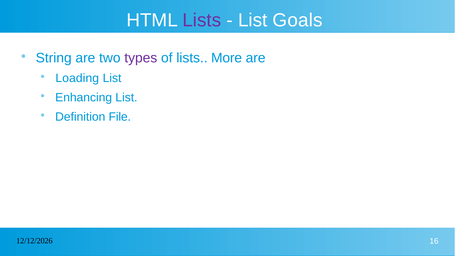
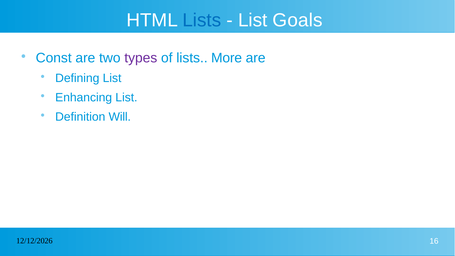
Lists colour: purple -> blue (202, 20)
String: String -> Const (54, 58)
Loading: Loading -> Defining (77, 78)
File: File -> Will (120, 117)
